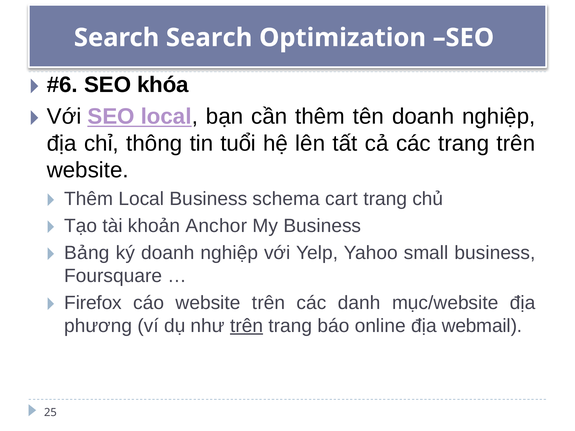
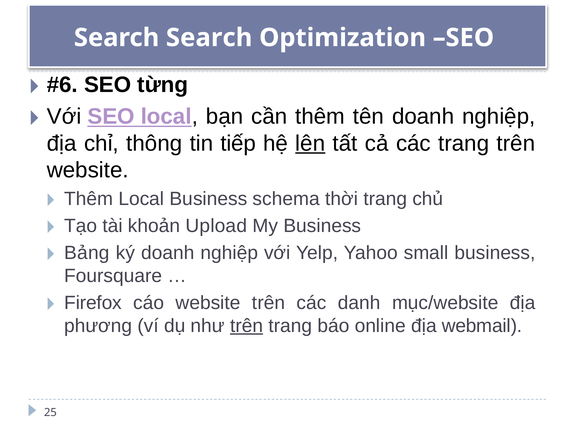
khóa: khóa -> từng (163, 85)
tuổi: tuổi -> tiếp (238, 143)
lên underline: none -> present (310, 143)
cart: cart -> thời (342, 199)
Anchor: Anchor -> Upload (216, 226)
